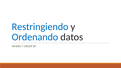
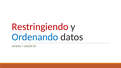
Restringiendo colour: blue -> red (40, 27)
